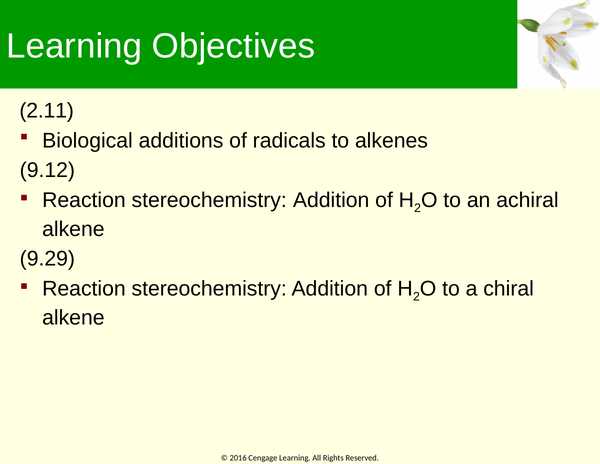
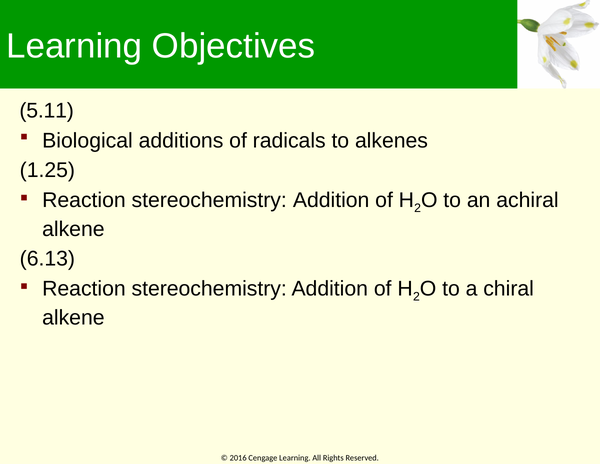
2.11: 2.11 -> 5.11 (47, 111)
9.12: 9.12 -> 1.25 (47, 170)
9.29: 9.29 -> 6.13 (47, 259)
